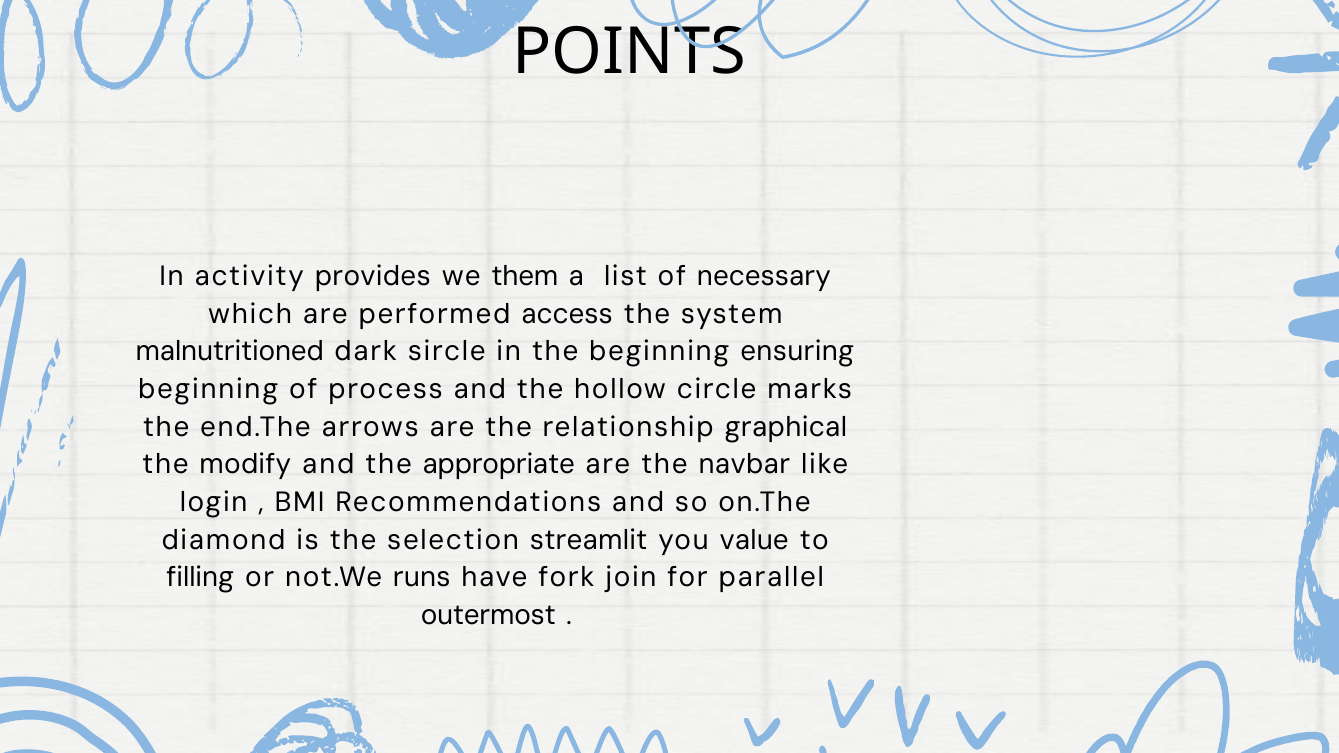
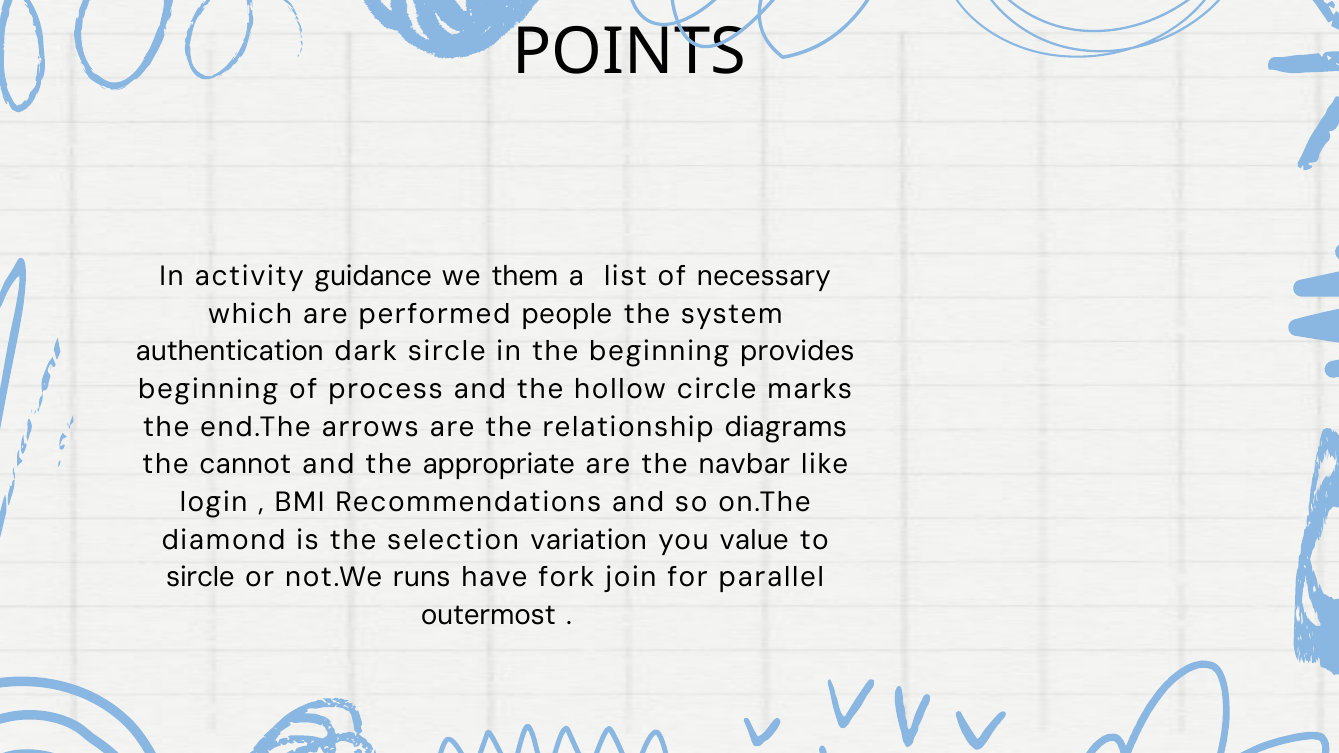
provides: provides -> guidance (373, 276)
access: access -> people (567, 314)
malnutritioned: malnutritioned -> authentication (230, 352)
ensuring: ensuring -> provides (797, 352)
graphical: graphical -> diagrams (786, 427)
modify: modify -> cannot (245, 465)
streamlit: streamlit -> variation (589, 540)
filling: filling -> sircle (200, 578)
